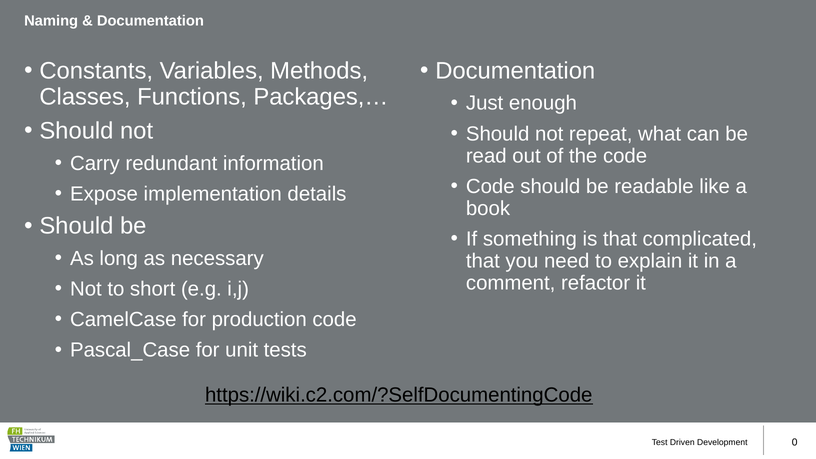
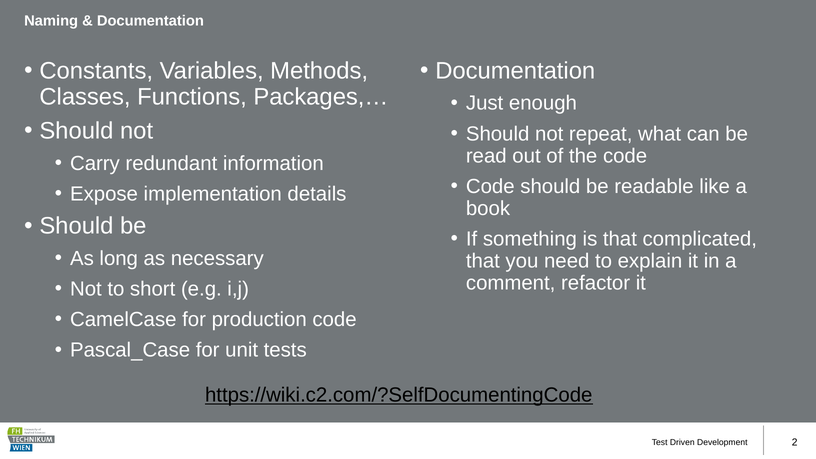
0: 0 -> 2 (795, 442)
